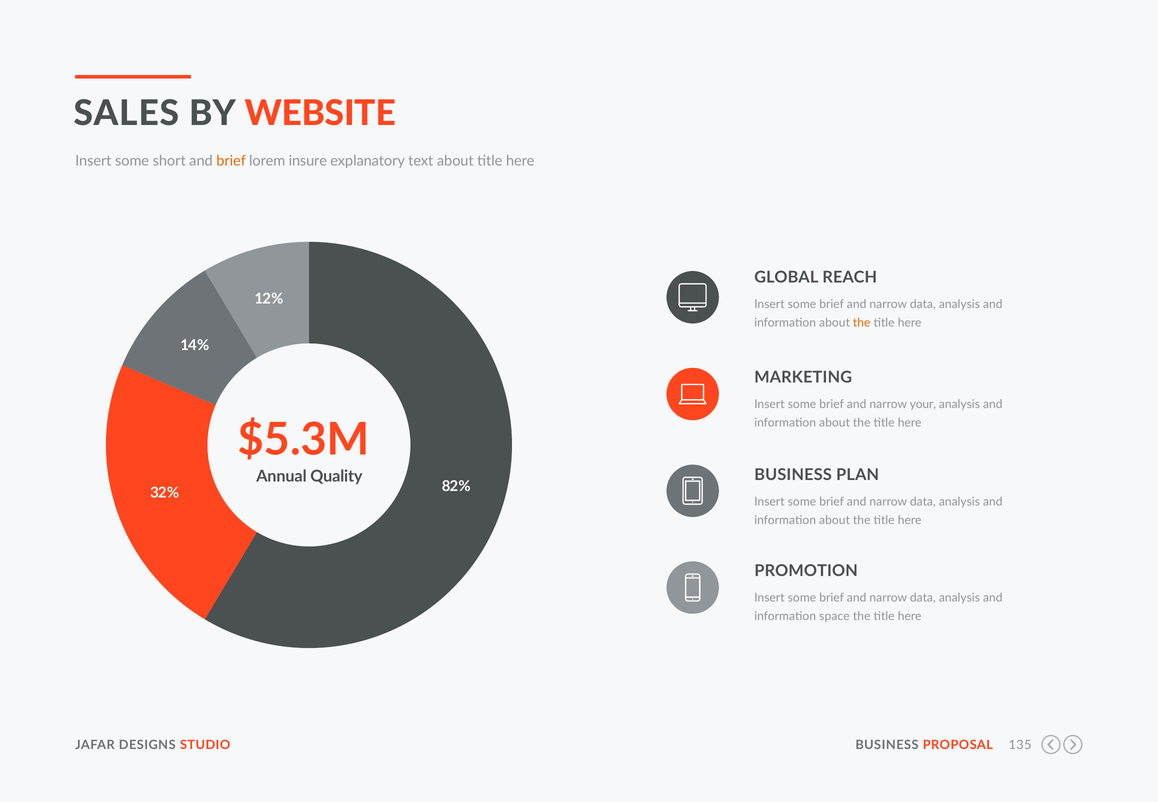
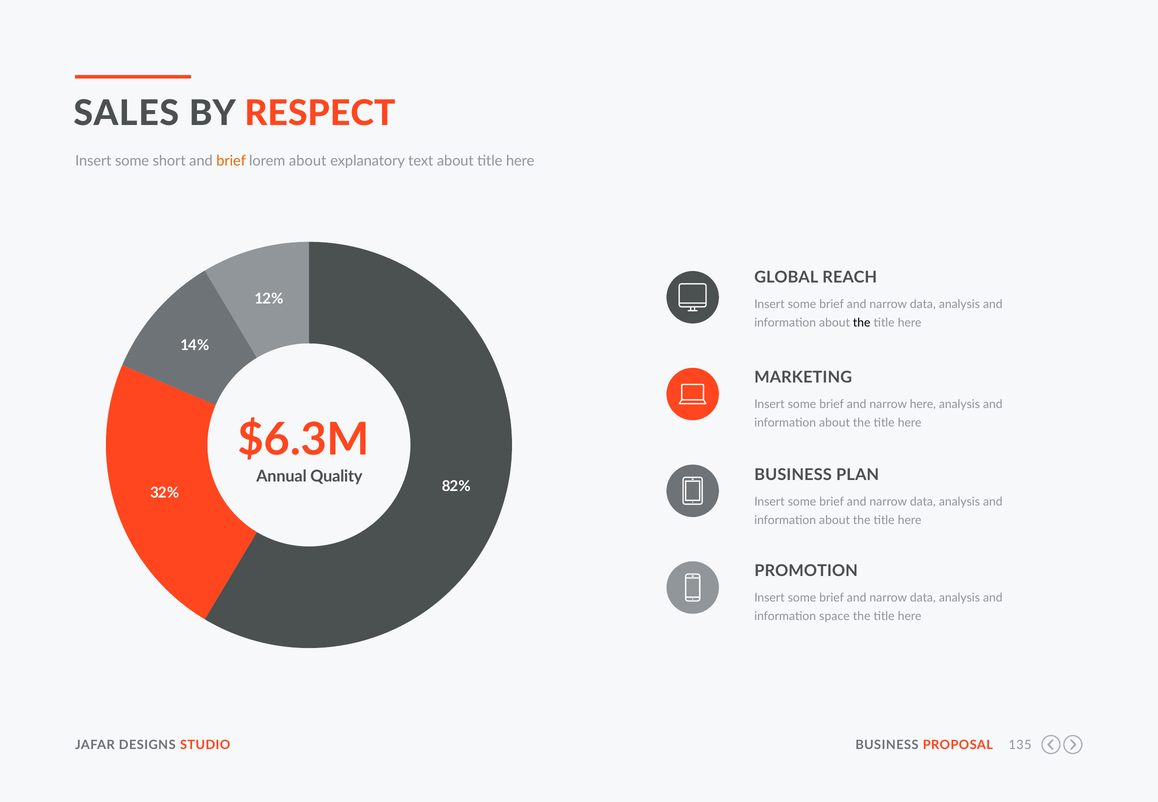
WEBSITE: WEBSITE -> RESPECT (320, 113)
lorem insure: insure -> about (308, 161)
the colour: orange -> black (862, 323)
narrow your: your -> here (923, 404)
$5.3M: $5.3M -> $6.3M (304, 440)
